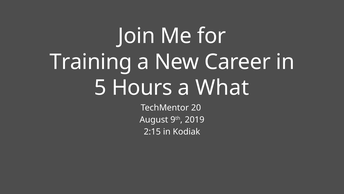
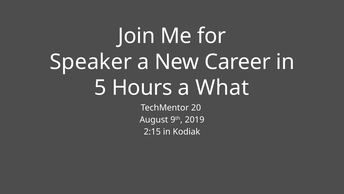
Training: Training -> Speaker (91, 62)
